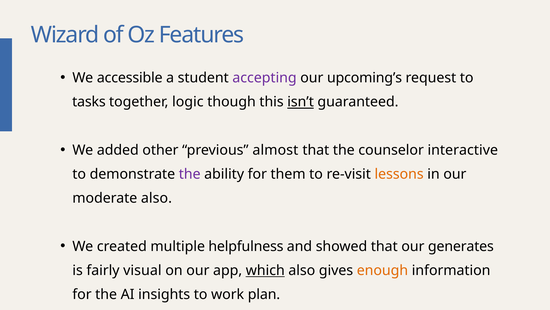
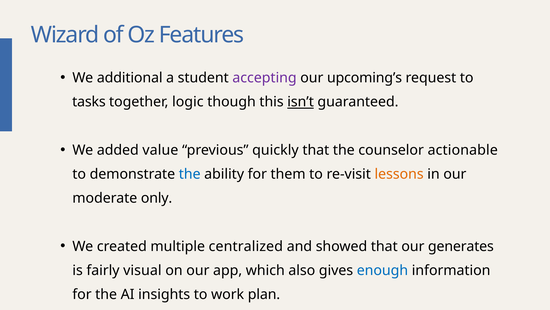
accessible: accessible -> additional (130, 78)
other: other -> value (160, 150)
almost: almost -> quickly (275, 150)
interactive: interactive -> actionable (463, 150)
the colour: purple -> blue (190, 174)
moderate also: also -> only (157, 198)
helpfulness: helpfulness -> centralized (246, 246)
which underline: present -> none (265, 270)
enough colour: orange -> blue (382, 270)
